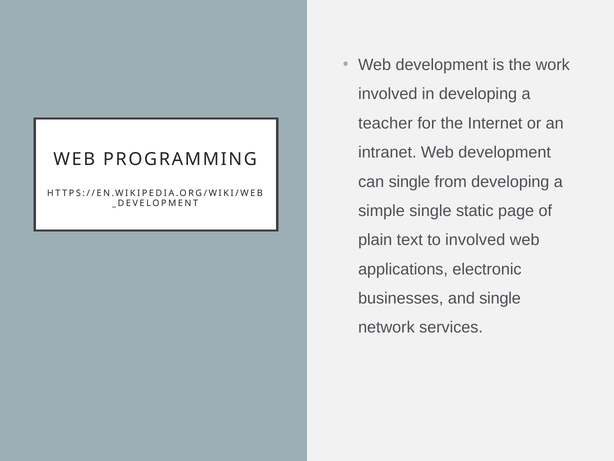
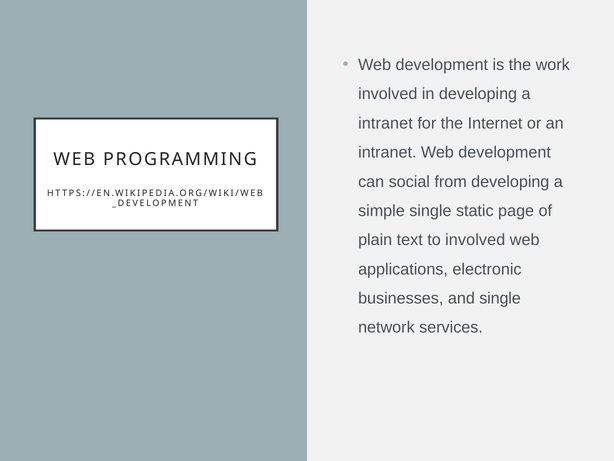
teacher: teacher -> intranet (385, 123)
can single: single -> social (409, 181)
